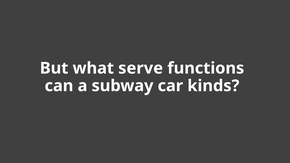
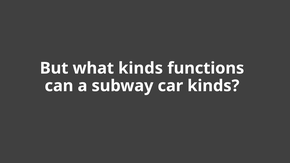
what serve: serve -> kinds (141, 68)
